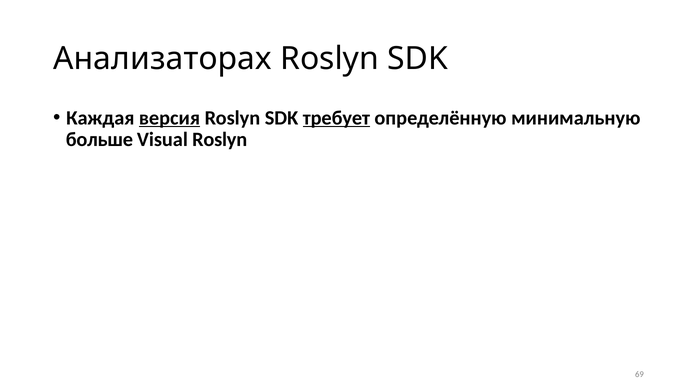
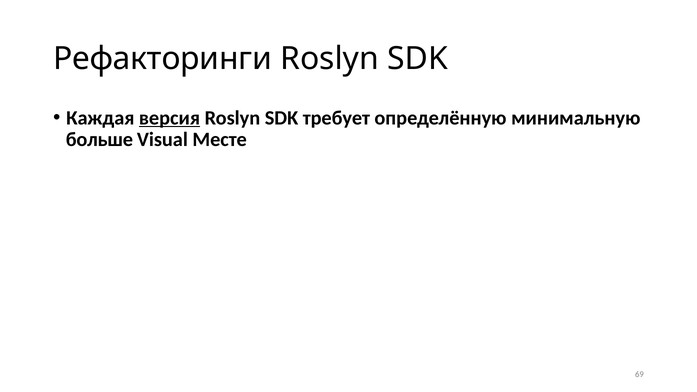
Анализаторах: Анализаторах -> Рефакторинги (163, 59)
требует underline: present -> none (336, 118)
Visual Roslyn: Roslyn -> Месте (220, 140)
